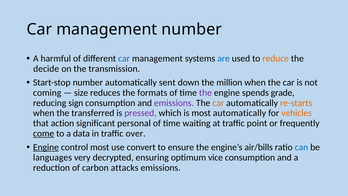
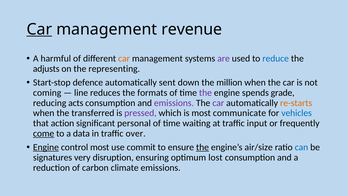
Car underline: none -> present (39, 29)
management number: number -> revenue (192, 29)
car colour: blue -> orange (124, 58)
are colour: blue -> purple (224, 58)
reduce colour: orange -> blue (276, 58)
decide: decide -> adjusts (46, 69)
transmission: transmission -> representing (114, 69)
Start-stop number: number -> defence (88, 82)
size: size -> line (81, 93)
sign: sign -> acts (76, 103)
car colour: orange -> purple (218, 103)
most automatically: automatically -> communicate (239, 113)
vehicles colour: orange -> blue (297, 113)
point: point -> input (257, 123)
convert: convert -> commit (141, 147)
the underline: none -> present (202, 147)
air/bills: air/bills -> air/size (259, 147)
languages: languages -> signatures (53, 157)
decrypted: decrypted -> disruption (113, 157)
vice: vice -> lost (215, 157)
attacks: attacks -> climate (125, 167)
